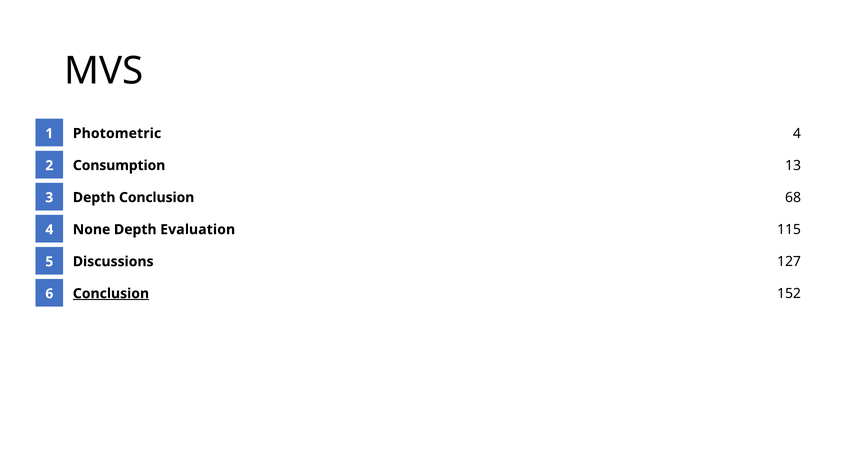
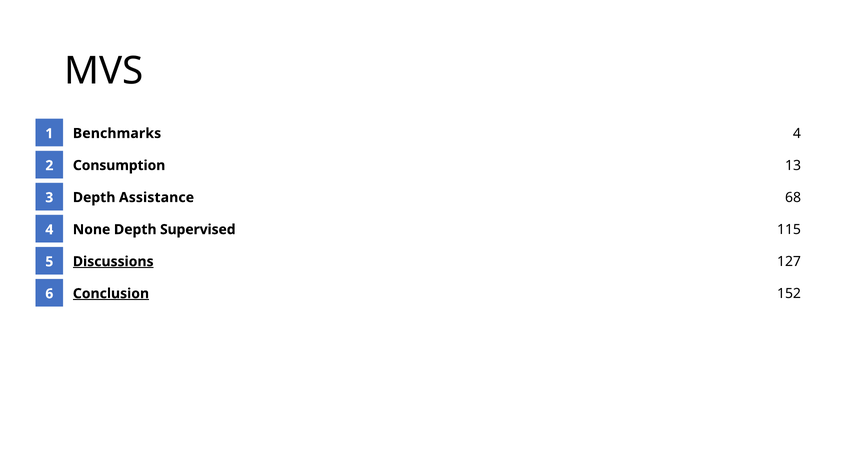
Photometric: Photometric -> Benchmarks (117, 133)
Depth Conclusion: Conclusion -> Assistance (157, 197)
Evaluation: Evaluation -> Supervised (198, 229)
Discussions underline: none -> present (113, 261)
